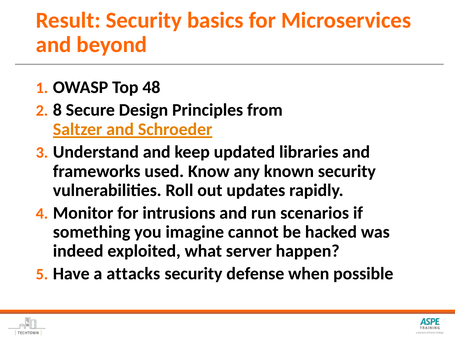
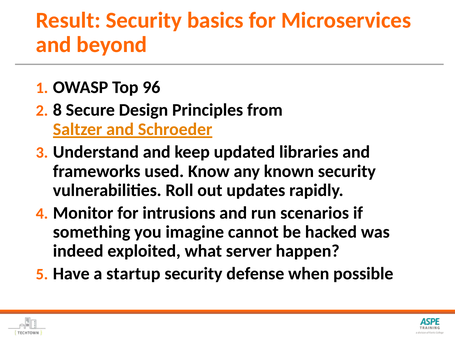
48: 48 -> 96 (151, 88)
attacks: attacks -> startup (133, 274)
